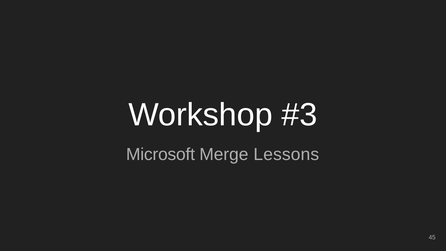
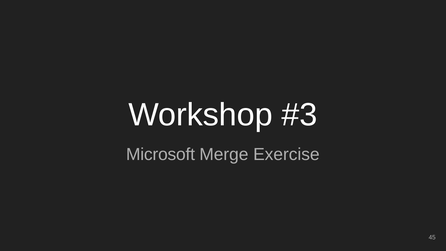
Lessons: Lessons -> Exercise (286, 154)
